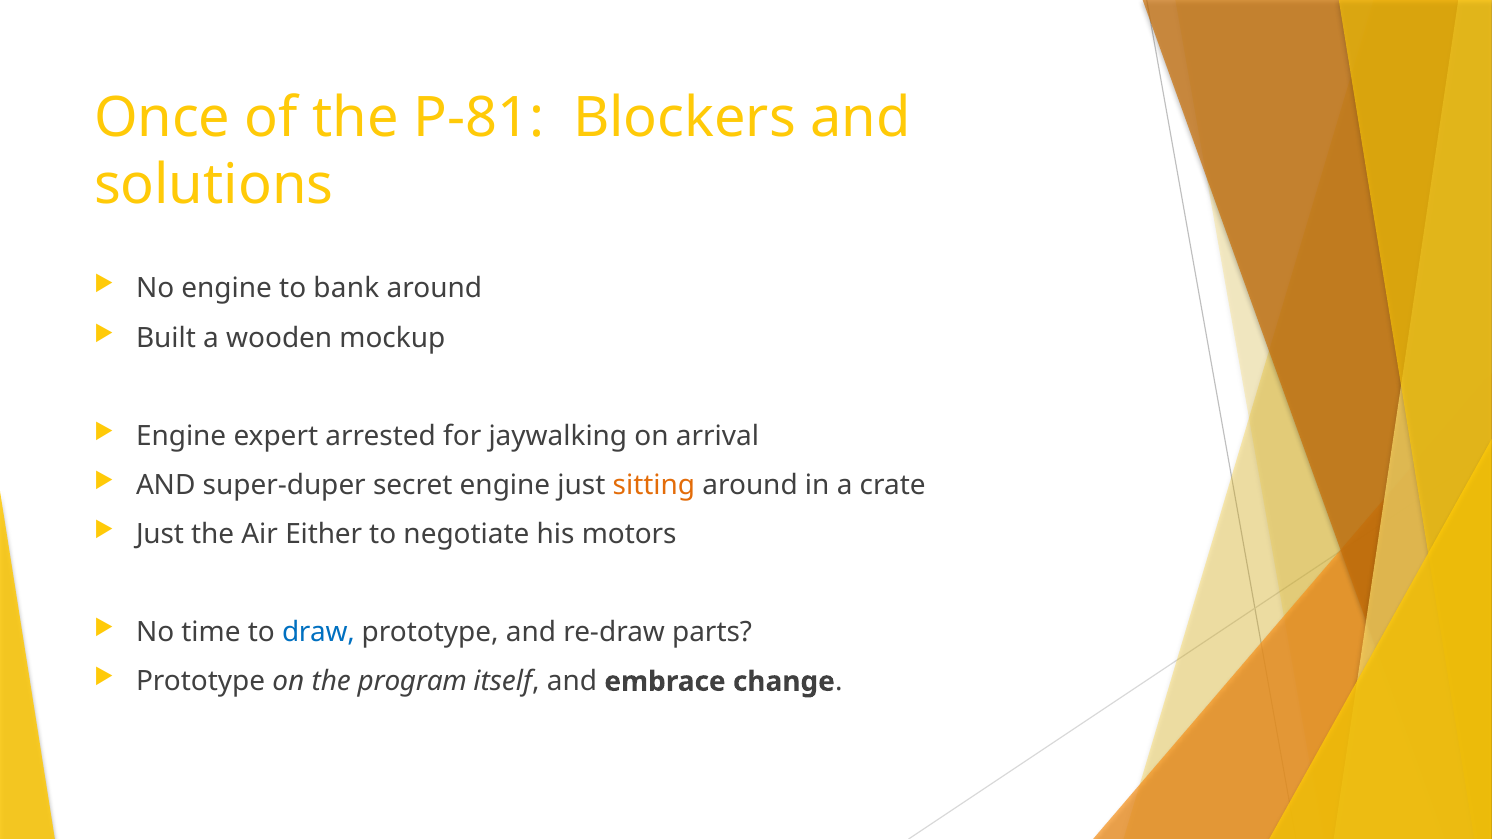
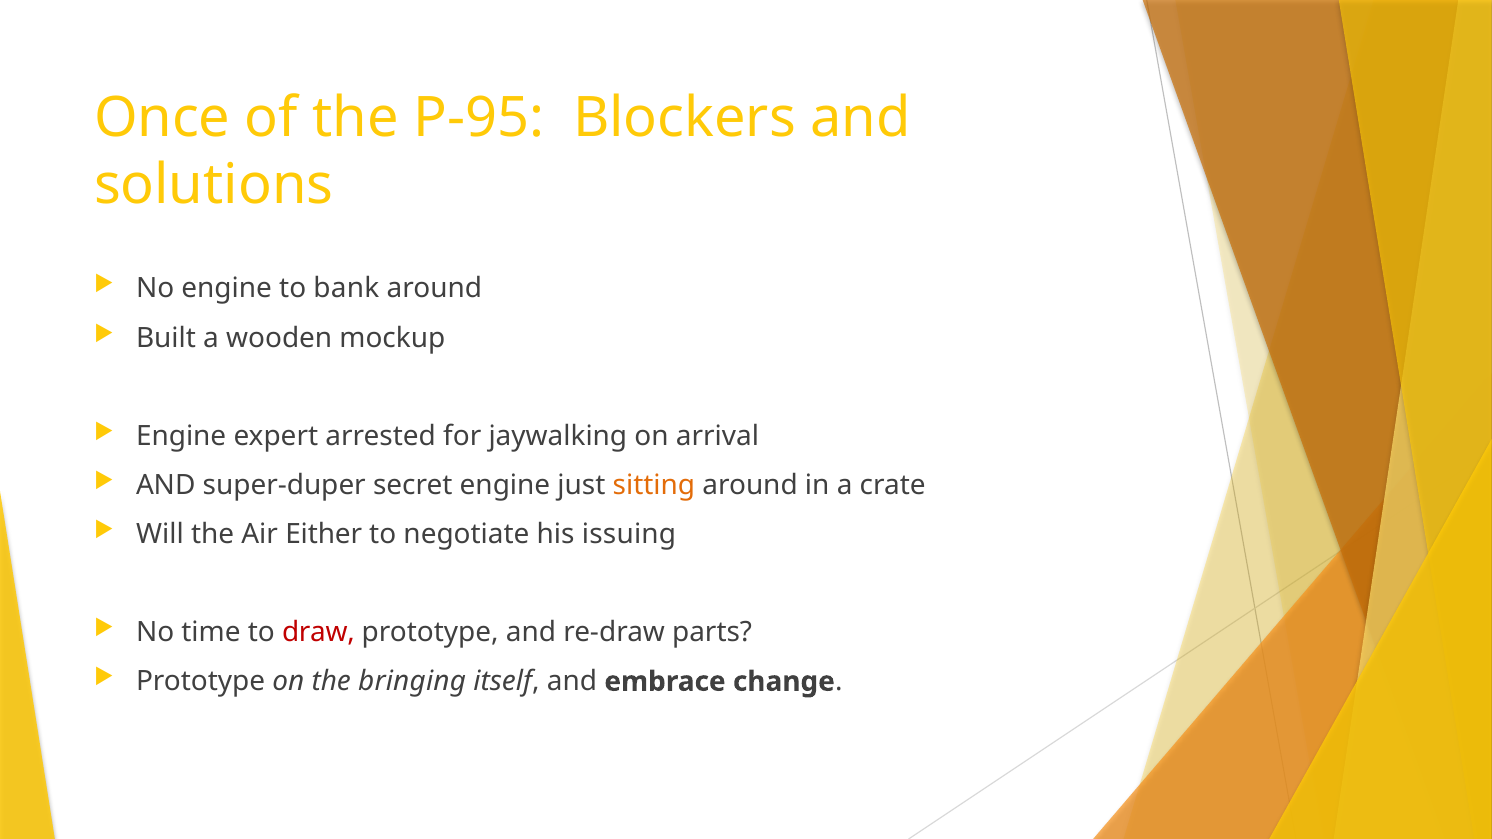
P-81: P-81 -> P-95 (479, 118)
Just: Just -> Will (160, 534)
motors: motors -> issuing (629, 534)
draw colour: blue -> red (318, 633)
program: program -> bringing (412, 682)
